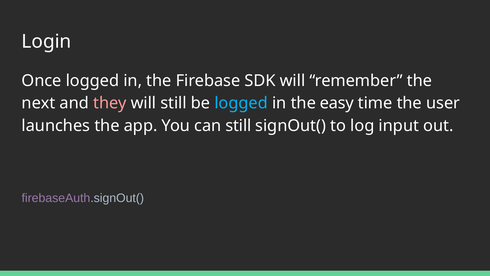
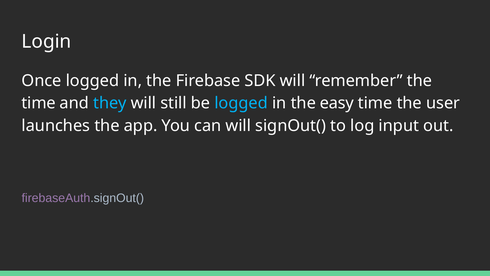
next: next -> time (39, 103)
they colour: pink -> light blue (110, 103)
can still: still -> will (238, 126)
